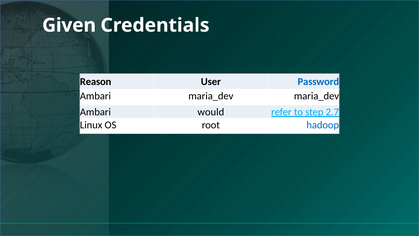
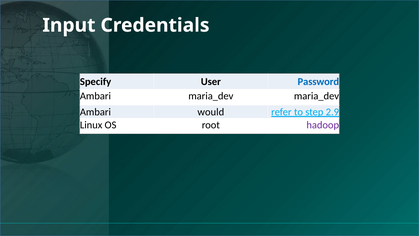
Given: Given -> Input (69, 25)
Reason: Reason -> Specify (96, 82)
2.7: 2.7 -> 2.9 (332, 112)
hadoop colour: blue -> purple (323, 125)
